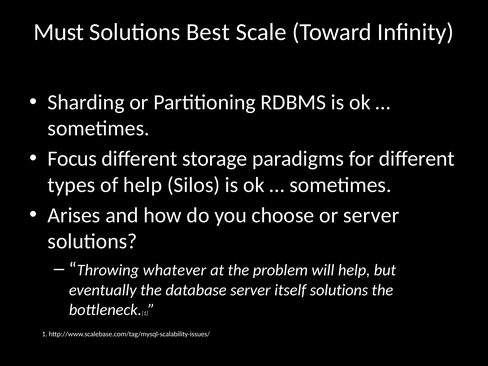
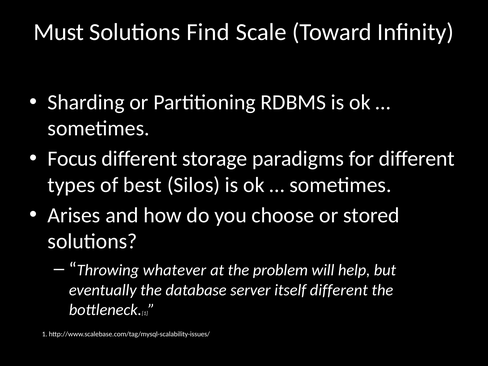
Best: Best -> Find (208, 32)
of help: help -> best (143, 185)
or server: server -> stored (371, 215)
itself solutions: solutions -> different (339, 290)
